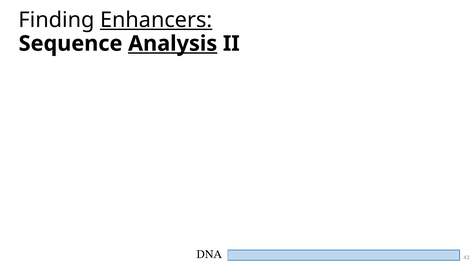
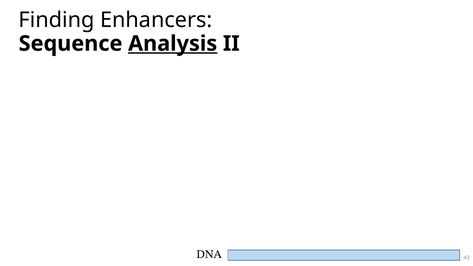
Enhancers underline: present -> none (156, 20)
